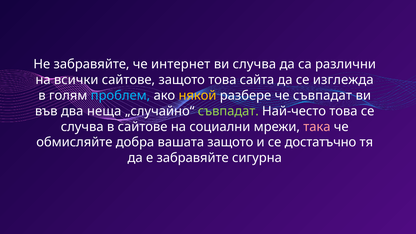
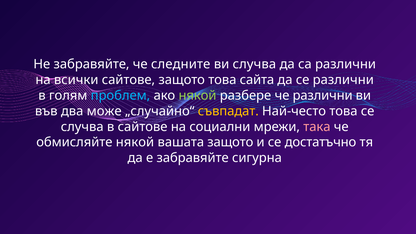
интернет: интернет -> следните (181, 64)
се изглежда: изглежда -> различни (343, 80)
някой colour: yellow -> light green (198, 96)
че съвпадат: съвпадат -> различни (323, 96)
неща: неща -> може (104, 111)
съвпадат colour: light green -> yellow (228, 111)
обмисляйте добра: добра -> някой (135, 142)
